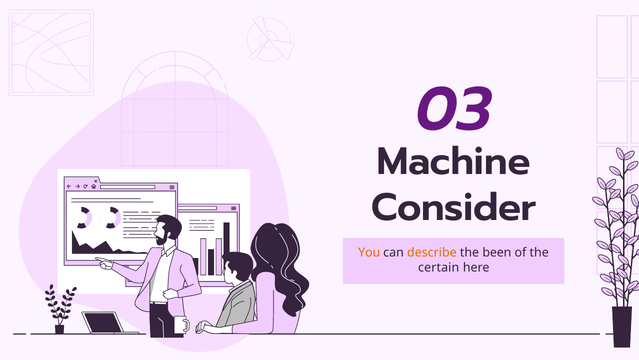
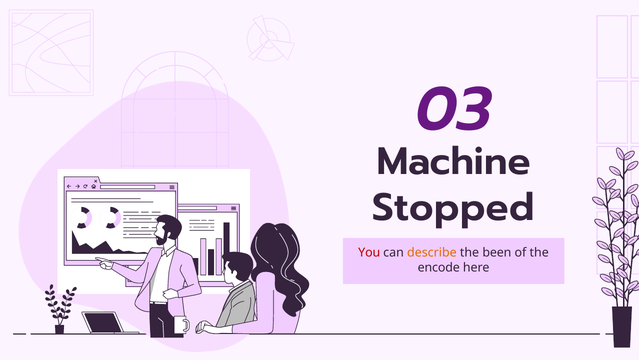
Consider: Consider -> Stopped (453, 207)
You colour: orange -> red (369, 252)
certain: certain -> encode (439, 267)
